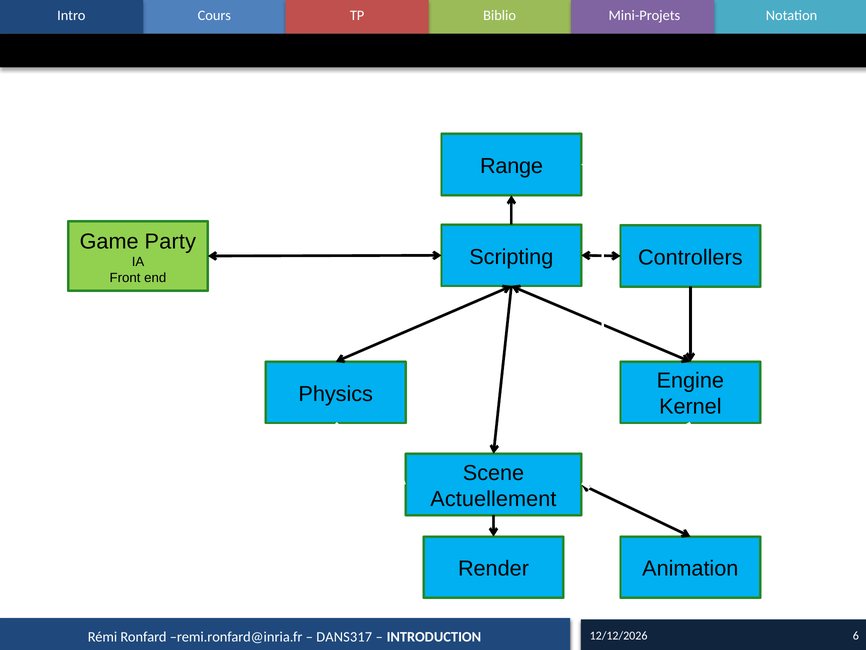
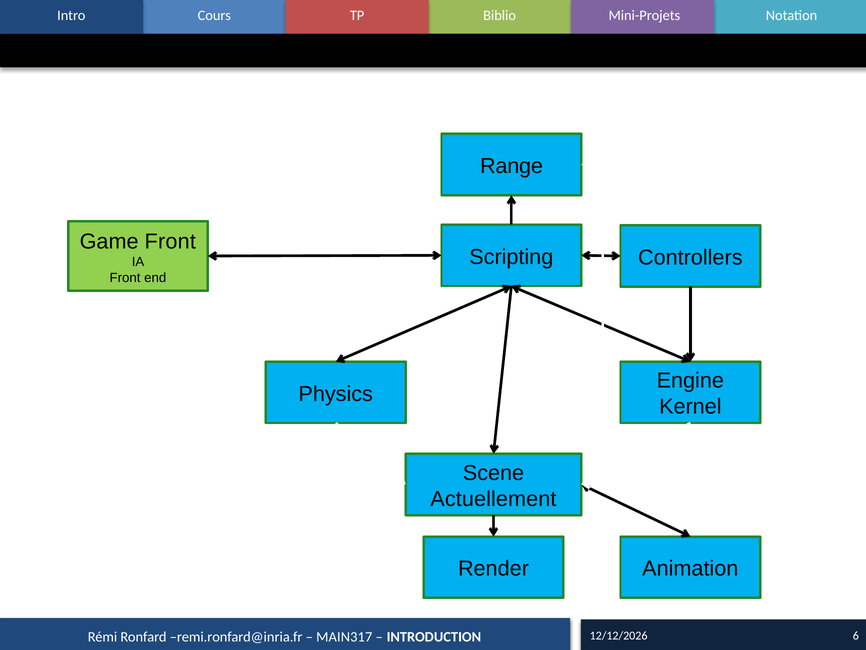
Game Party: Party -> Front (170, 241)
DANS317: DANS317 -> MAIN317 (344, 636)
